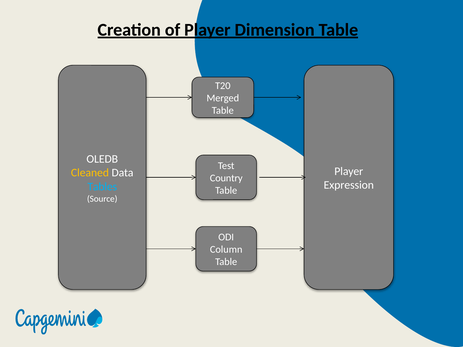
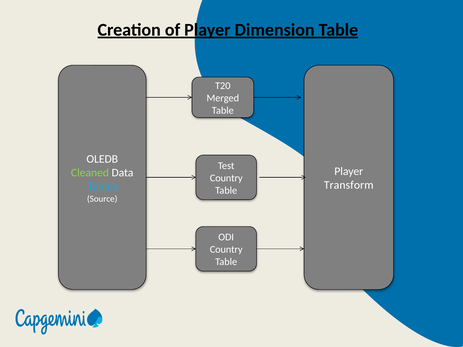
Cleaned colour: yellow -> light green (90, 173)
Expression: Expression -> Transform (349, 185)
Column: Column -> Country (226, 250)
